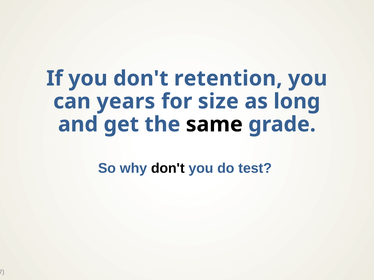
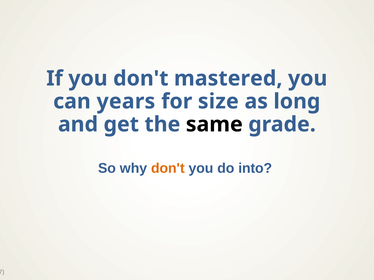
retention: retention -> mastered (228, 79)
don't colour: black -> orange (168, 169)
test: test -> into (255, 169)
